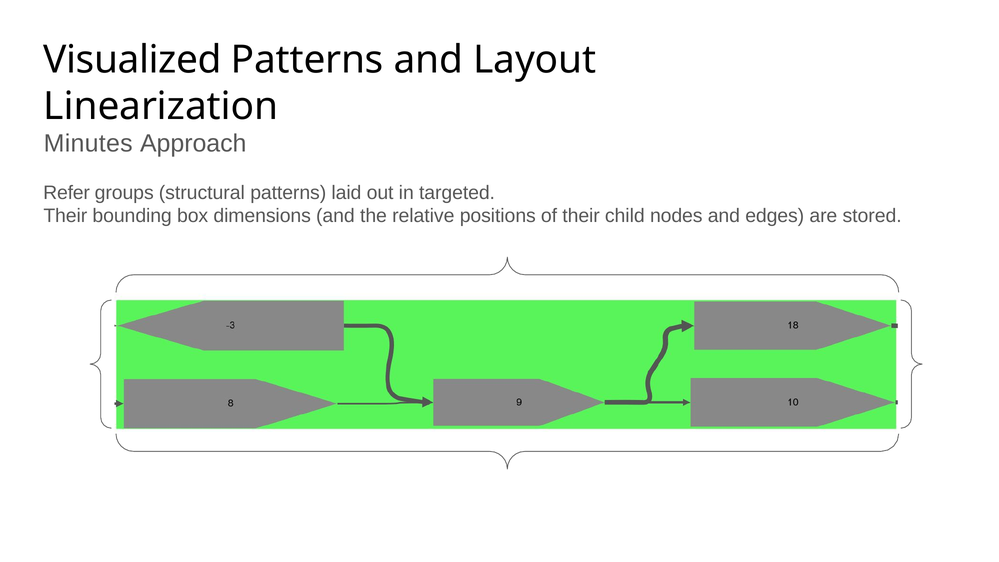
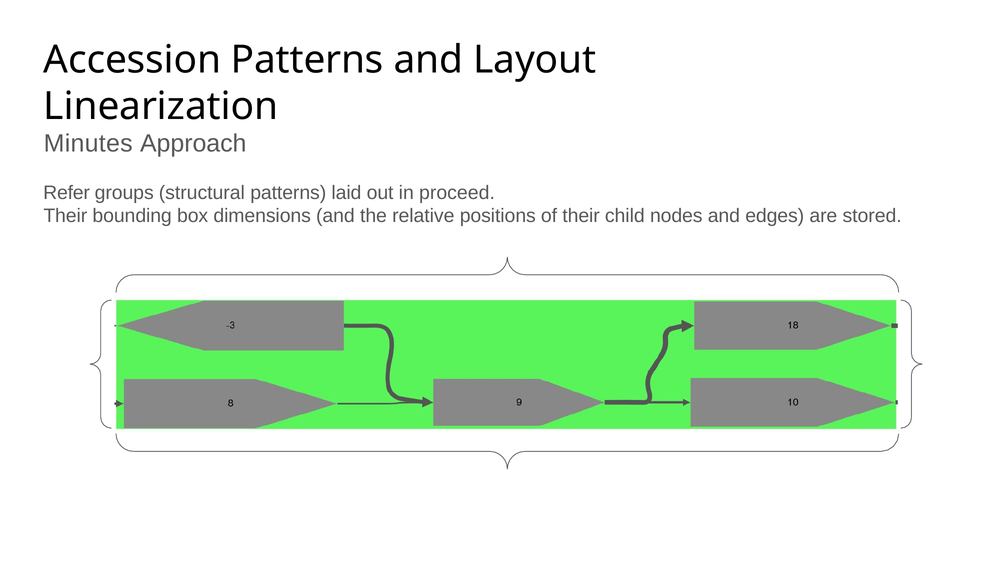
Visualized: Visualized -> Accession (132, 60)
targeted: targeted -> proceed (457, 193)
